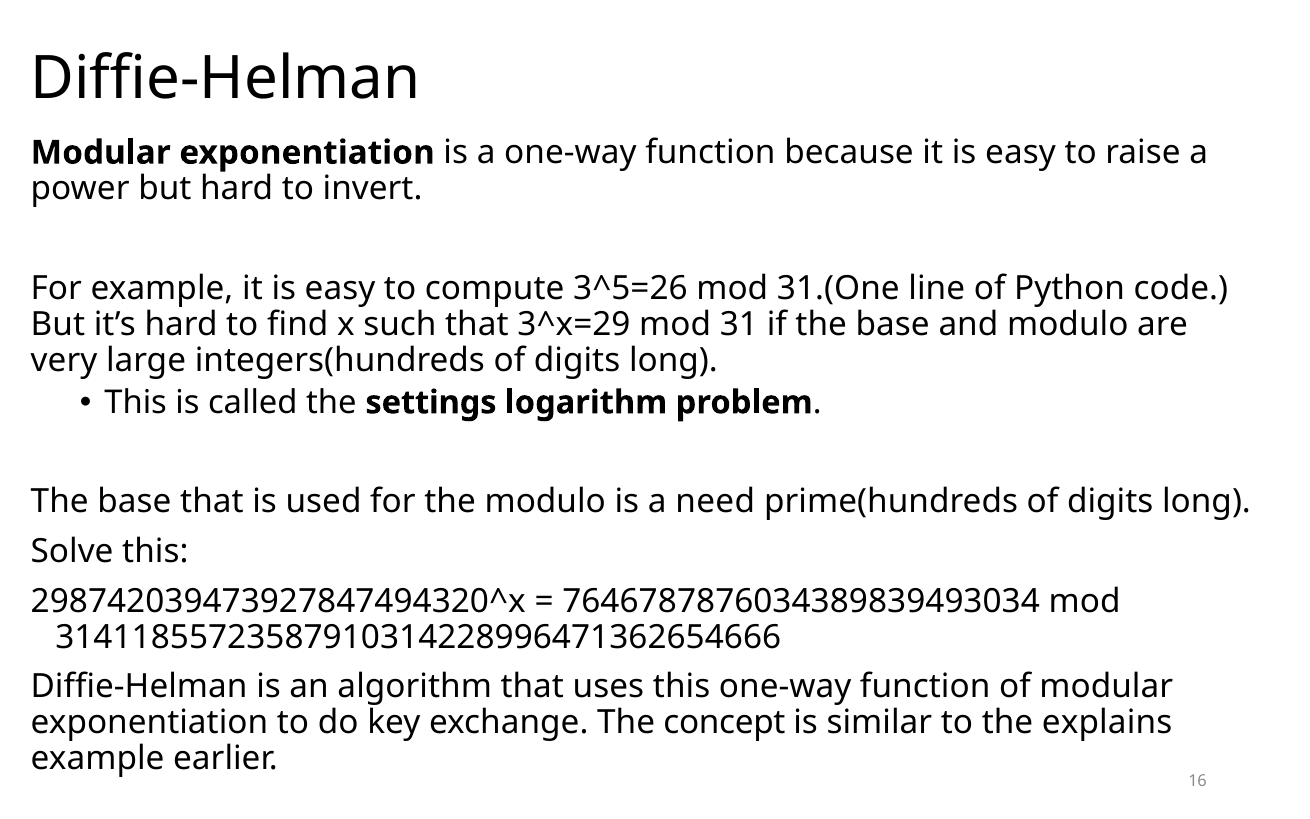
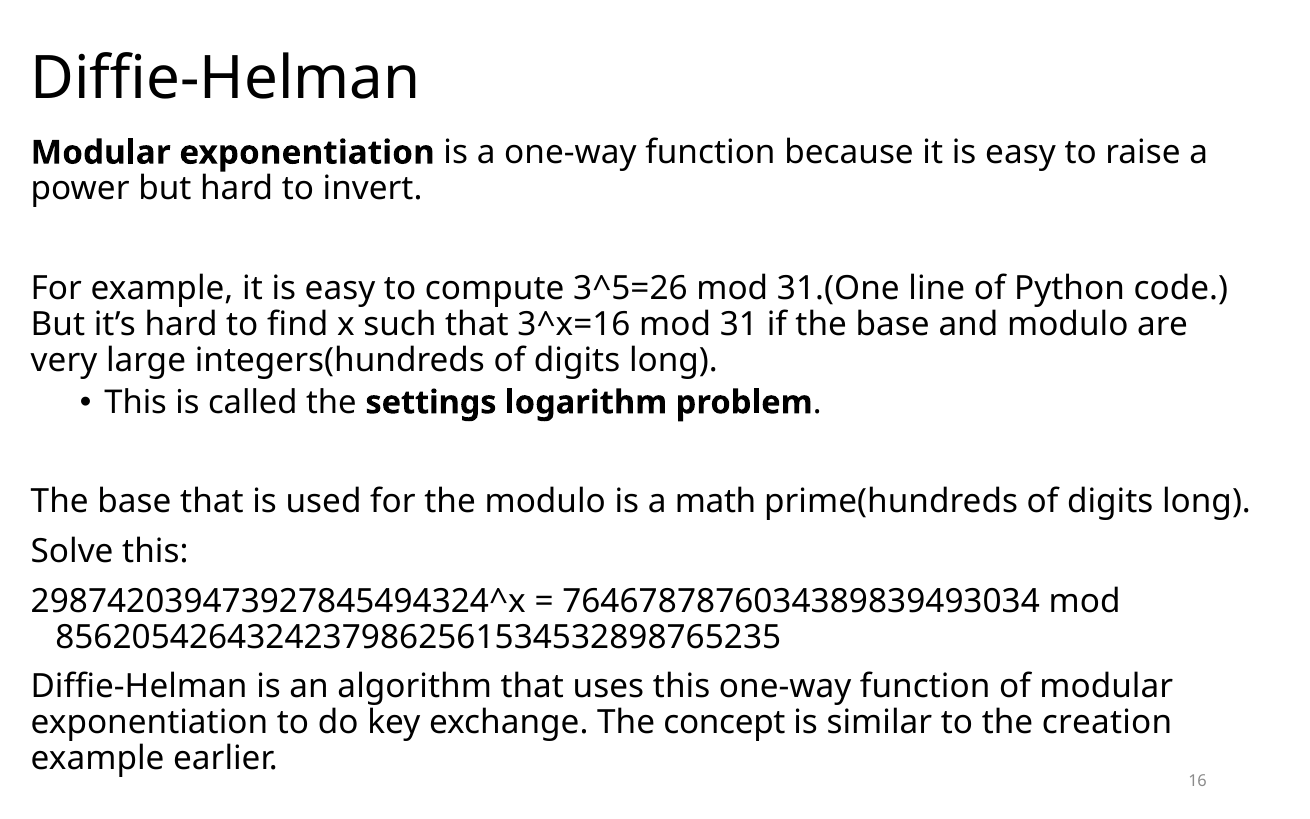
3^x=29: 3^x=29 -> 3^x=16 (574, 324)
need: need -> math (716, 502)
298742039473927847494320^x: 298742039473927847494320^x -> 298742039473927845494324^x (278, 601)
31411855723587910314228996471362654666: 31411855723587910314228996471362654666 -> 85620542643242379862561534532898765235 (418, 637)
explains: explains -> creation (1107, 723)
